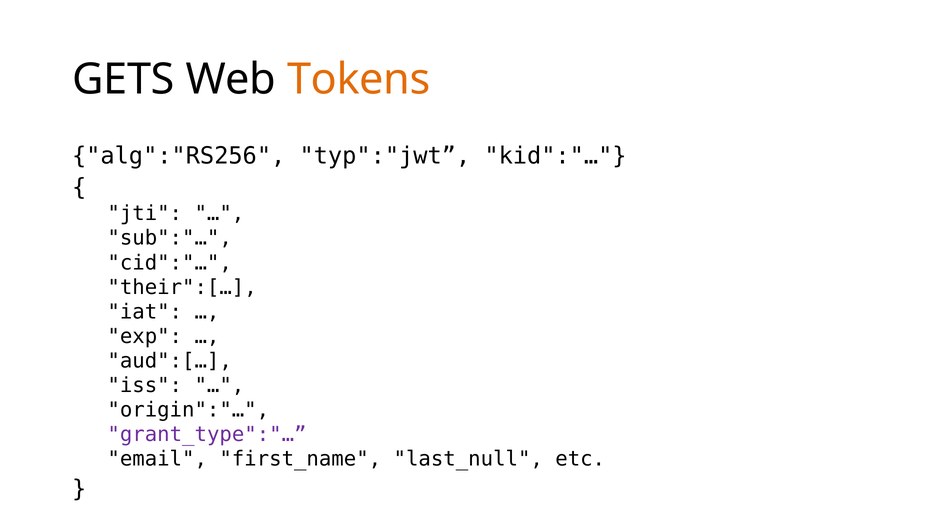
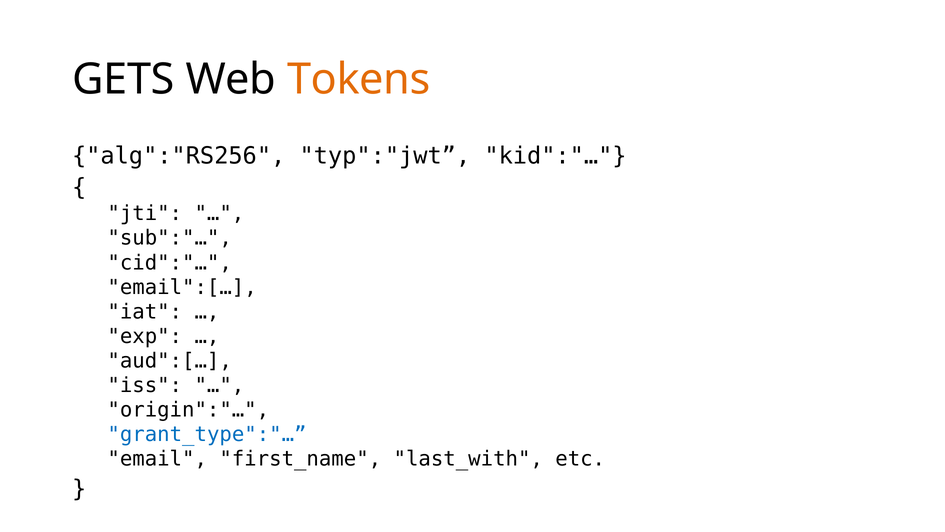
their":[…: their":[… -> email":[… (182, 287)
grant_type":"… colour: purple -> blue (207, 434)
last_null: last_null -> last_with (468, 458)
